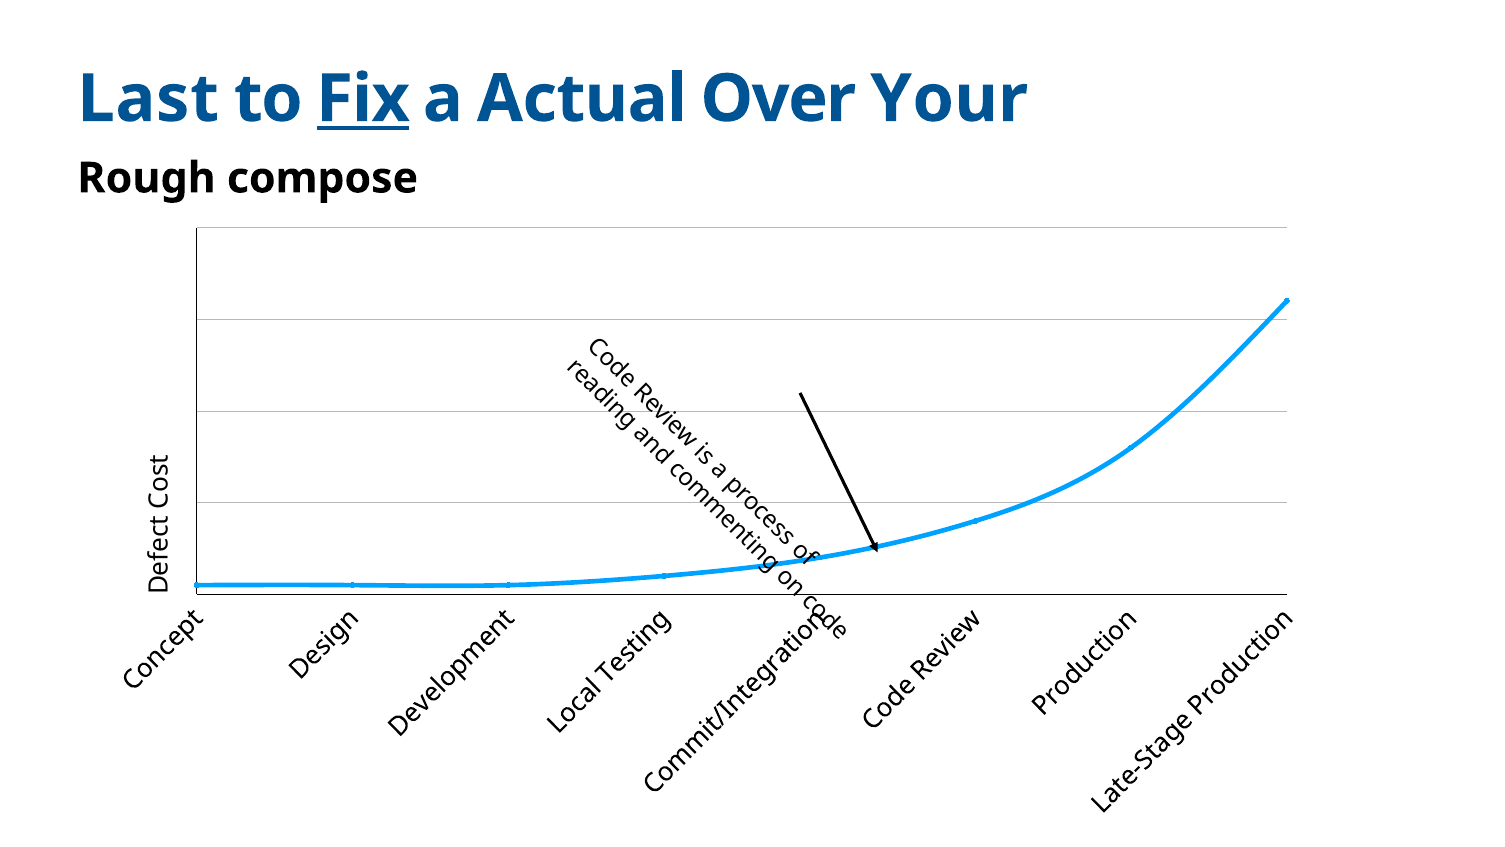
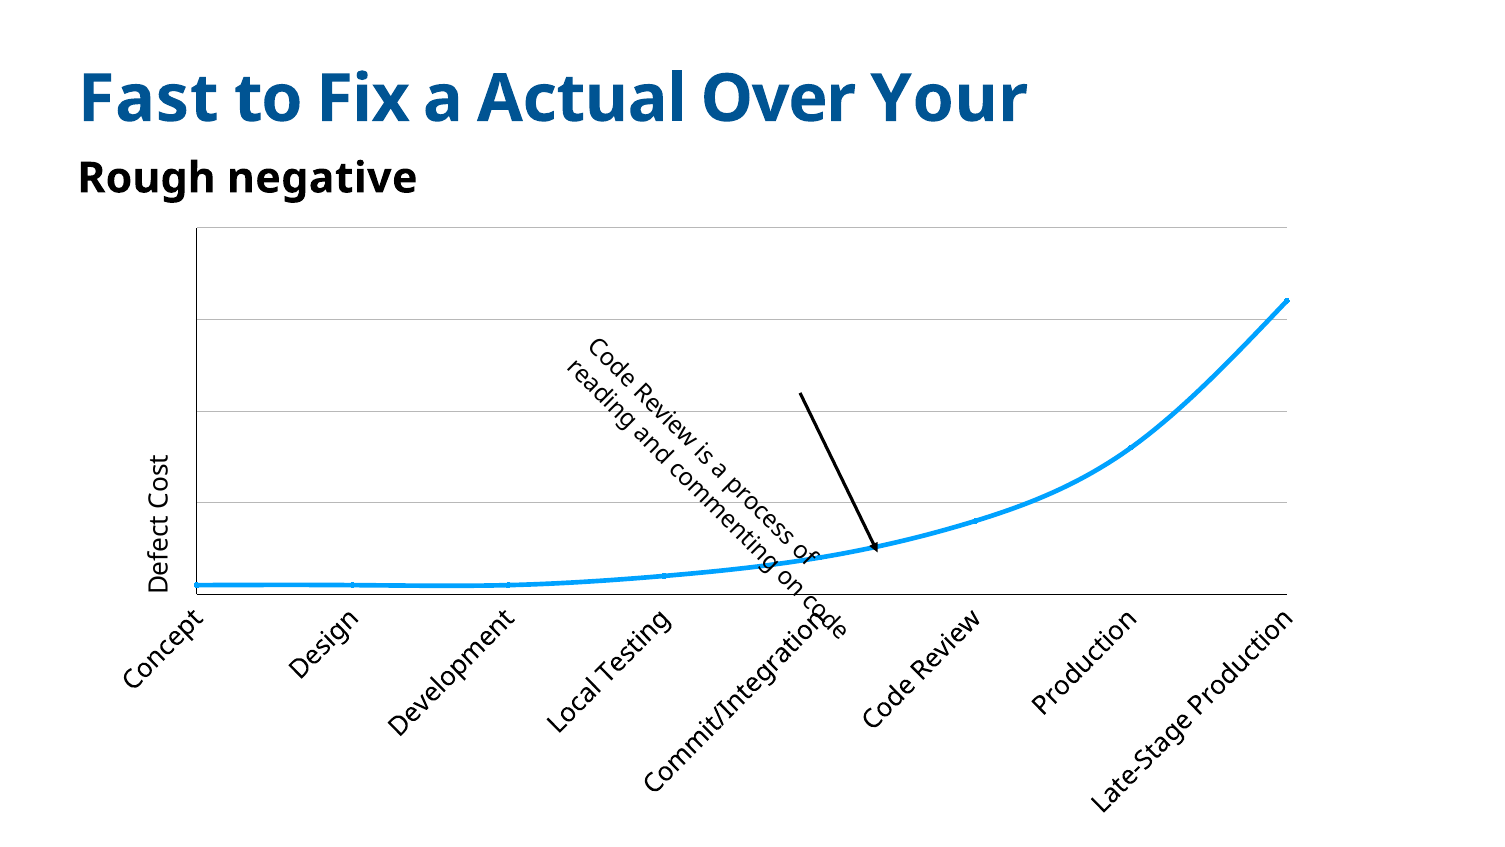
Last: Last -> Fast (148, 99)
Fix underline: present -> none (363, 99)
compose: compose -> negative (322, 178)
